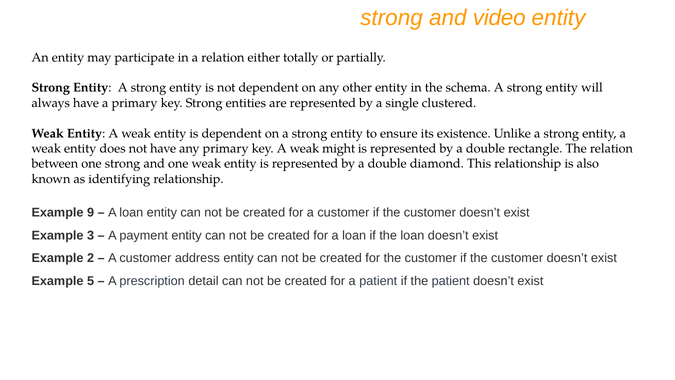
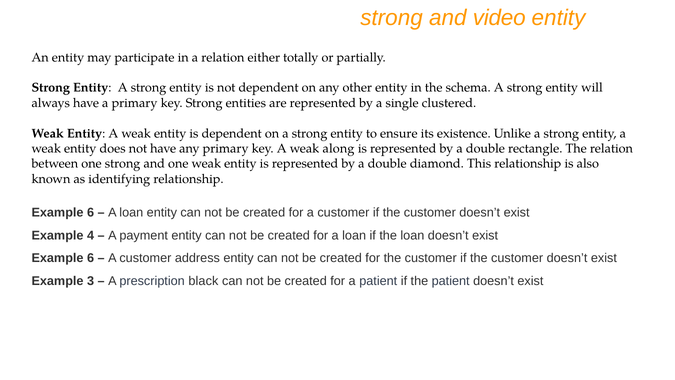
might: might -> along (339, 148)
9: 9 -> 6 (91, 212)
3: 3 -> 4 (91, 235)
2: 2 -> 6 (91, 258)
5: 5 -> 3 (91, 281)
detail: detail -> black (203, 281)
